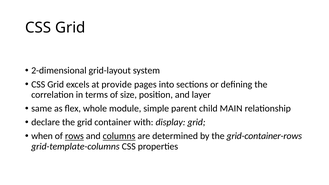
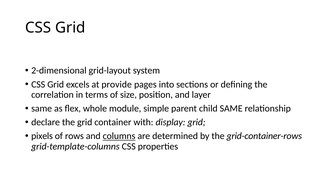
child MAIN: MAIN -> SAME (231, 109)
when: when -> pixels (42, 136)
rows underline: present -> none (74, 136)
